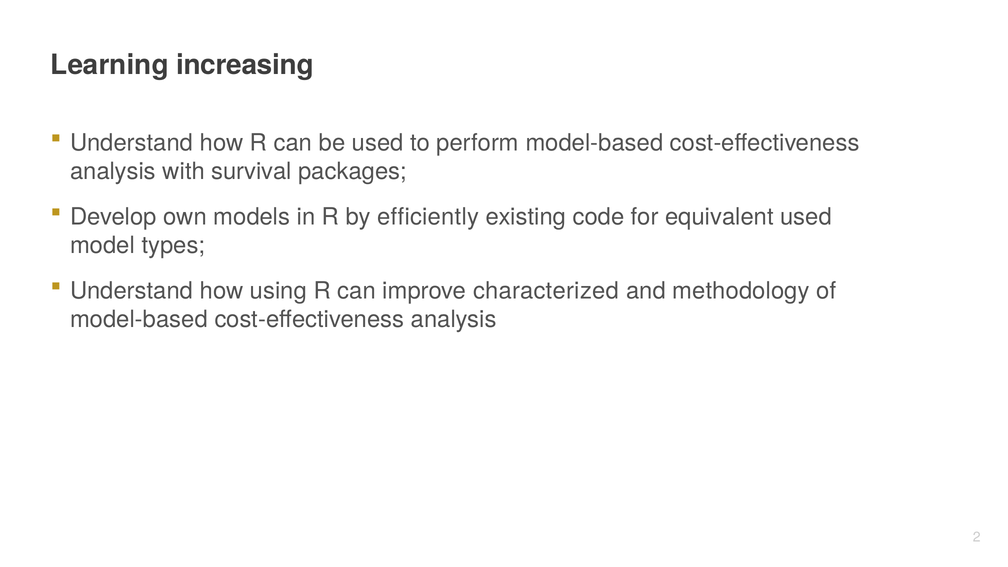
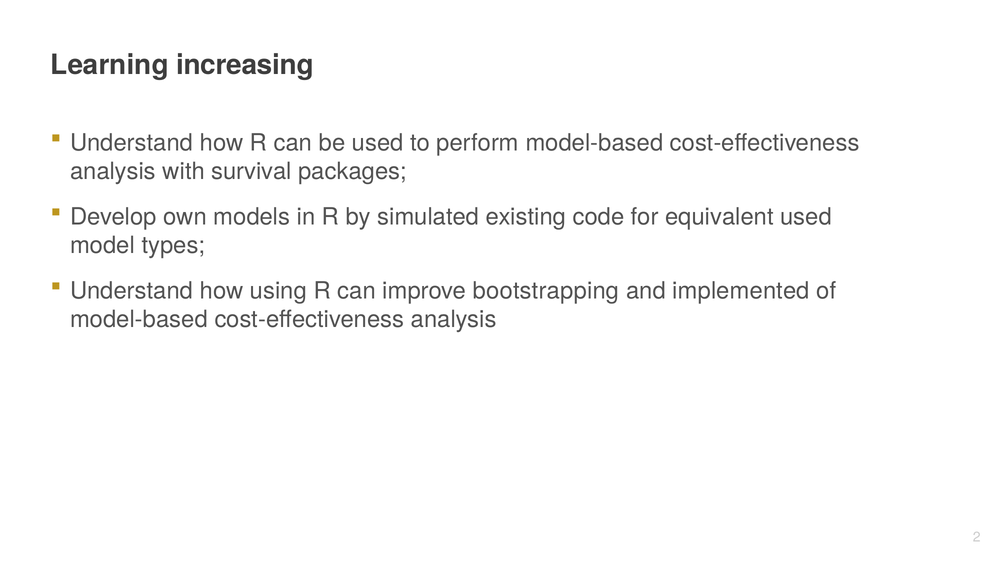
efficiently: efficiently -> simulated (428, 217)
characterized: characterized -> bootstrapping (546, 291)
methodology: methodology -> implemented (741, 291)
